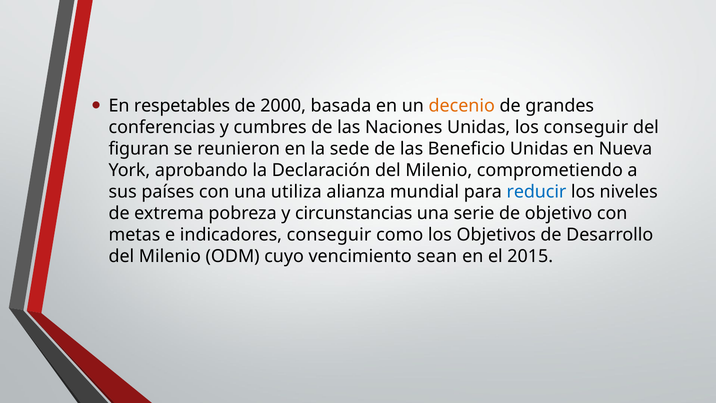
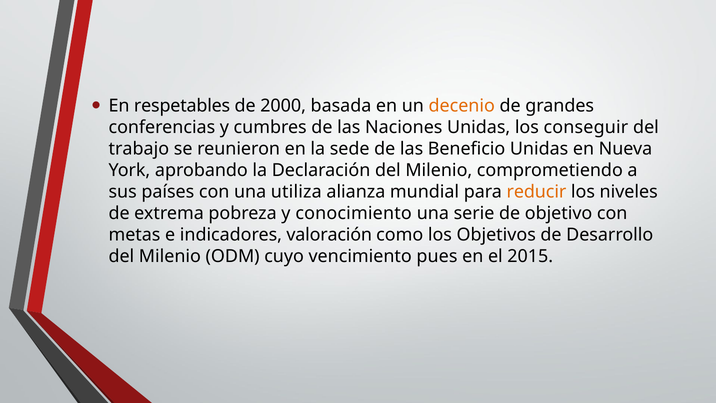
figuran: figuran -> trabajo (139, 149)
reducir colour: blue -> orange (536, 192)
circunstancias: circunstancias -> conocimiento (354, 213)
indicadores conseguir: conseguir -> valoración (329, 235)
sean: sean -> pues (437, 256)
